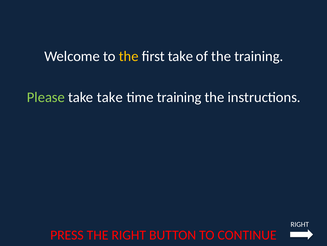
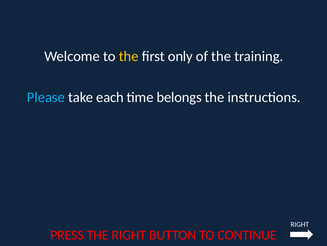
first take: take -> only (180, 56)
Please colour: light green -> light blue (46, 97)
take take: take -> each (110, 97)
time training: training -> belongs (179, 97)
